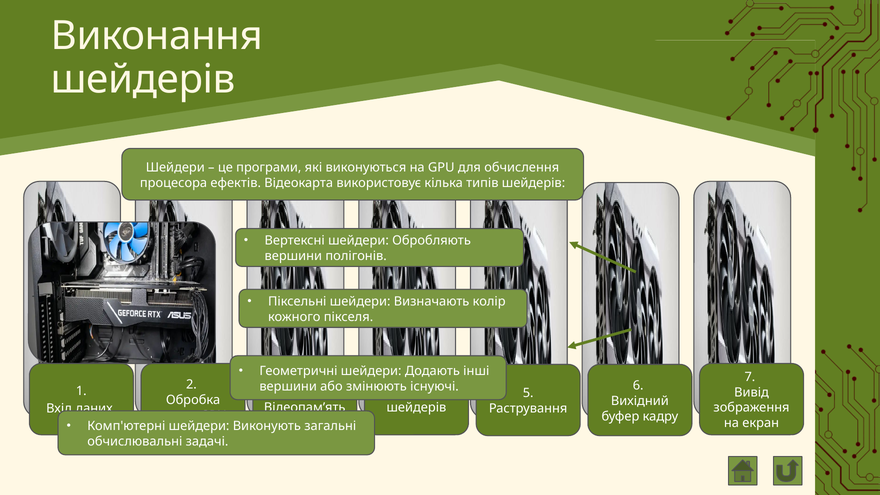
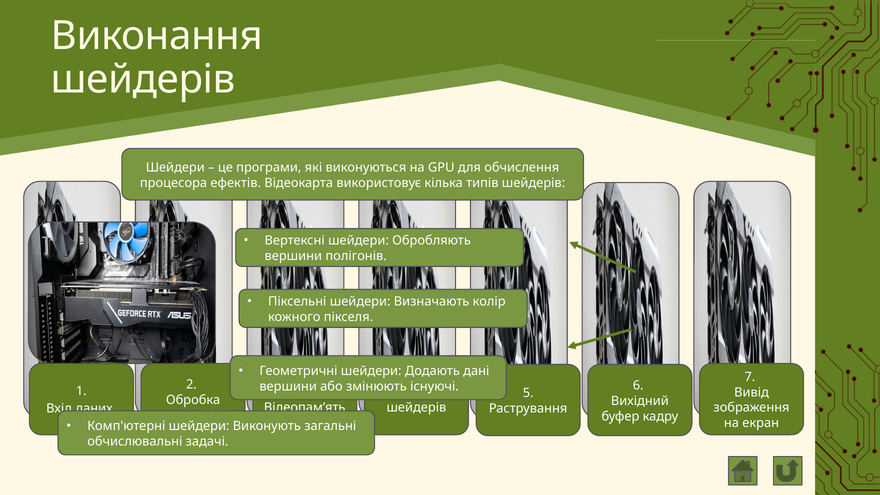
інші: інші -> дані (476, 371)
